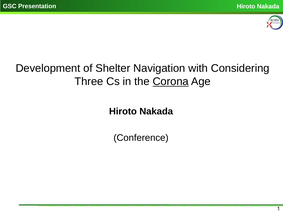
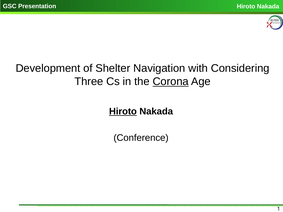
Hiroto underline: none -> present (123, 112)
